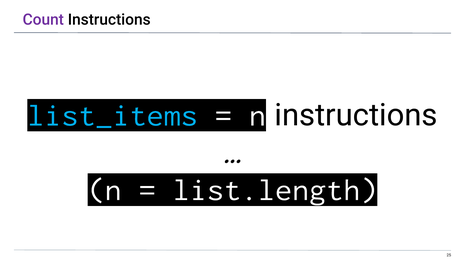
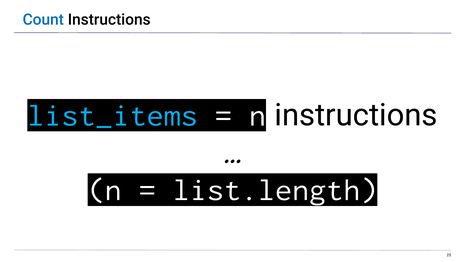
Count colour: purple -> blue (43, 20)
